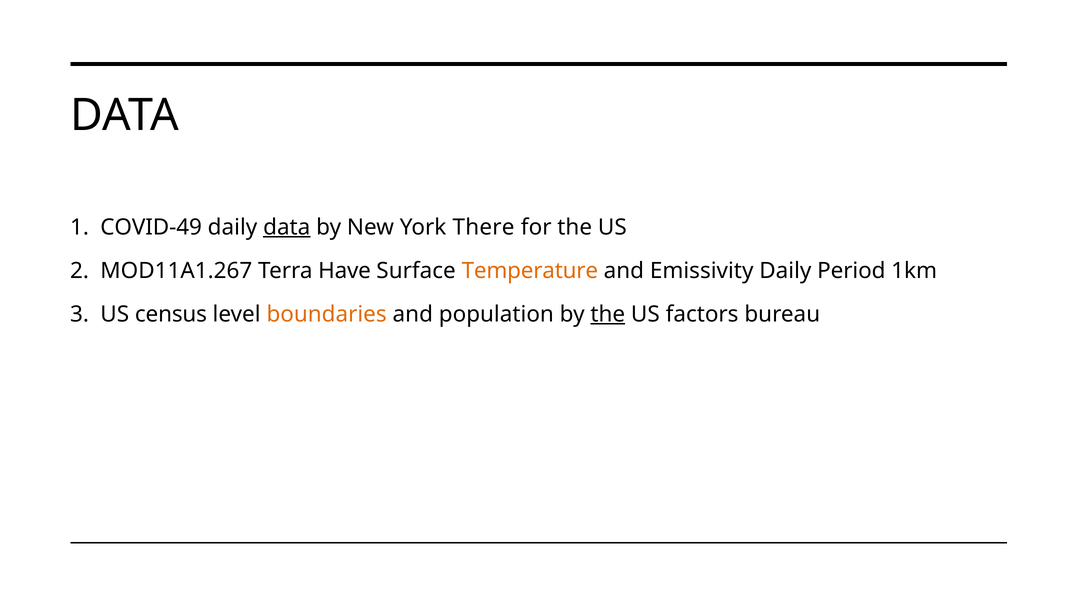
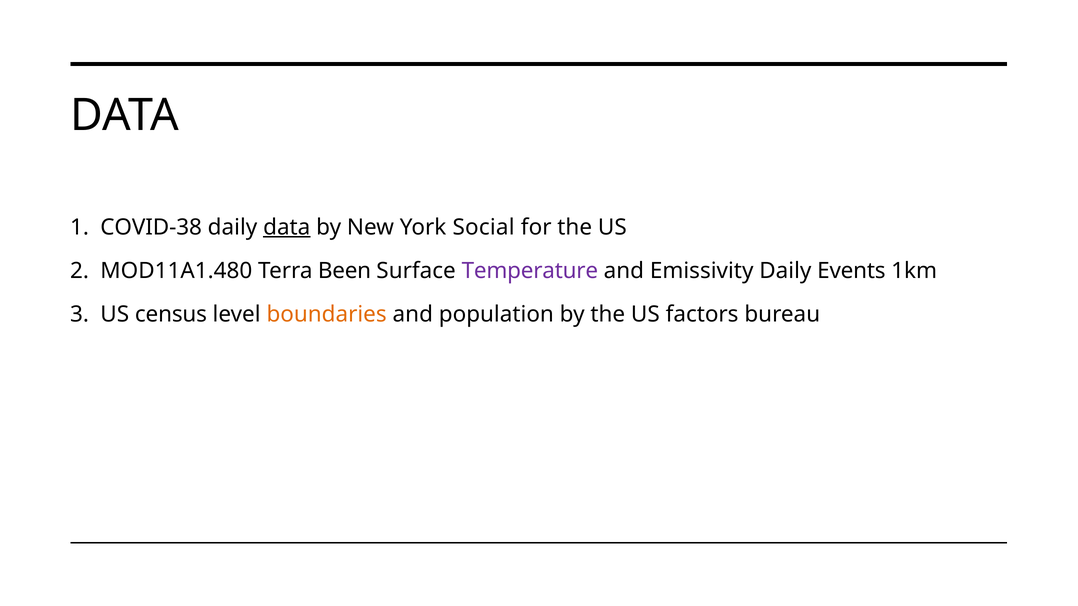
COVID-49: COVID-49 -> COVID-38 (151, 227)
There: There -> Social (484, 227)
MOD11A1.267: MOD11A1.267 -> MOD11A1.480 (176, 271)
Have: Have -> Been (345, 271)
Temperature colour: orange -> purple (530, 271)
Period: Period -> Events (851, 271)
the underline: present -> none (608, 314)
